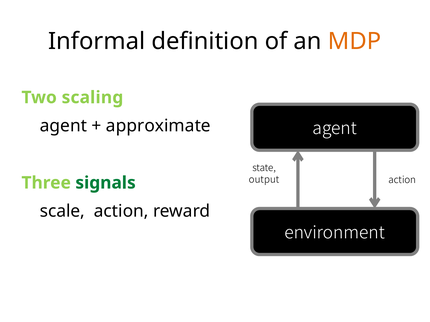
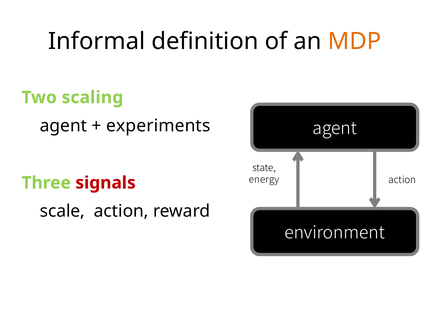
approximate: approximate -> experiments (158, 126)
output: output -> energy (264, 180)
signals colour: green -> red (106, 183)
